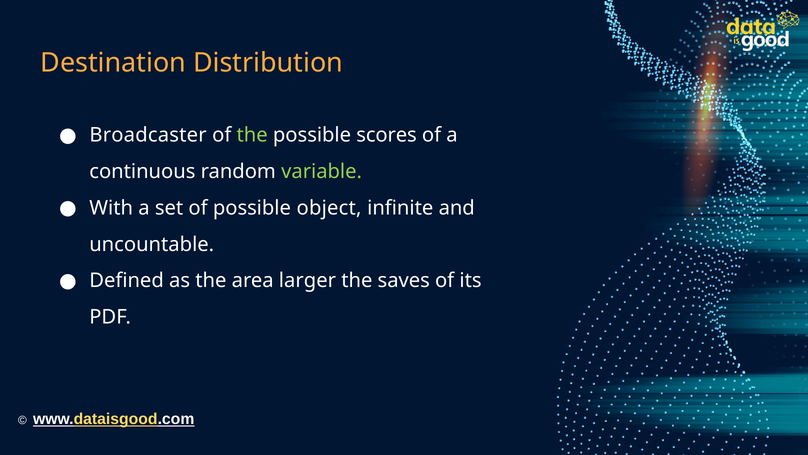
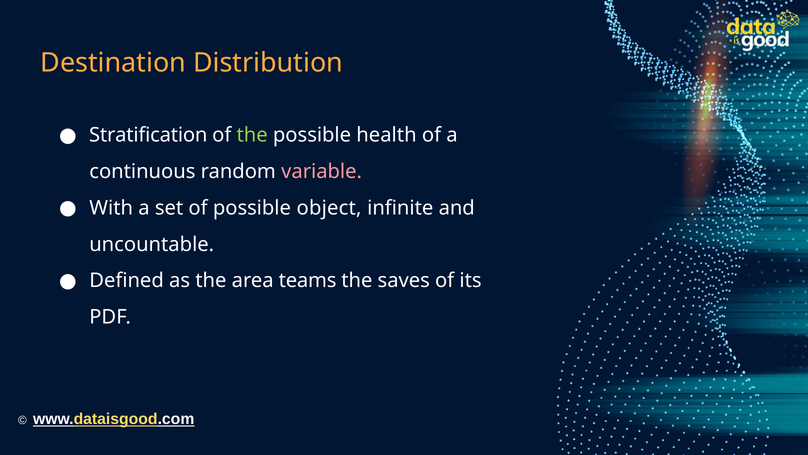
Broadcaster: Broadcaster -> Stratification (148, 135)
scores: scores -> health (387, 135)
variable colour: light green -> pink (322, 171)
larger: larger -> teams (308, 280)
